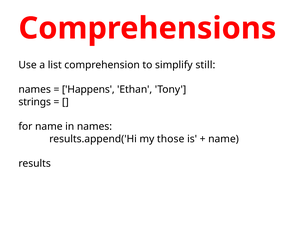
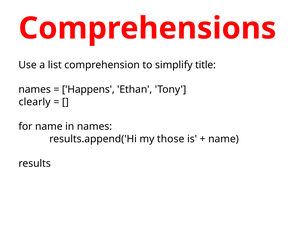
still: still -> title (206, 65)
strings: strings -> clearly (35, 102)
